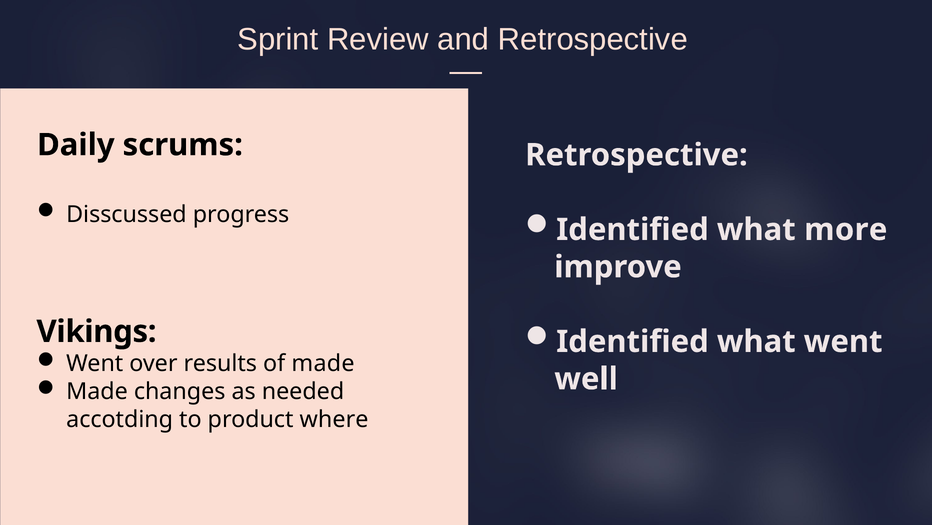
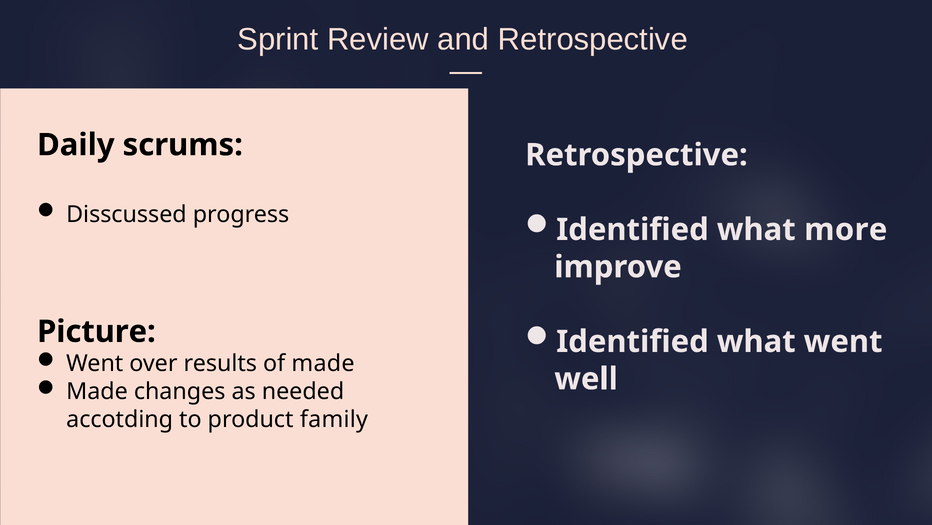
Vikings: Vikings -> Picture (96, 331)
where: where -> family (334, 419)
